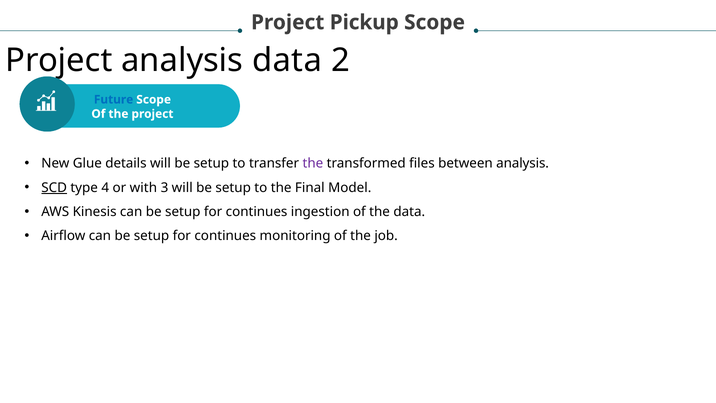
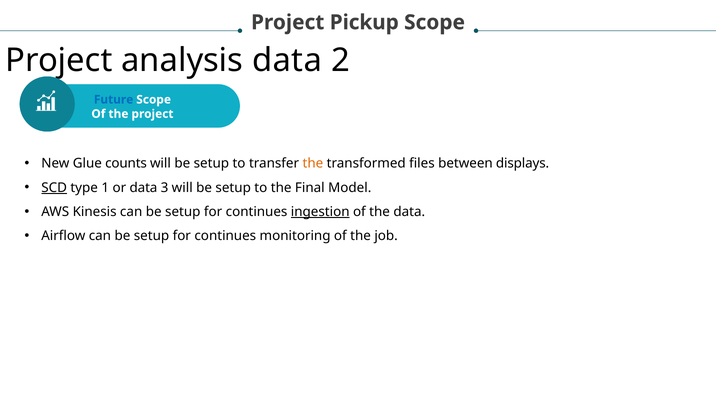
details: details -> counts (126, 163)
the colour: purple -> orange (313, 163)
between analysis: analysis -> displays (523, 163)
4: 4 -> 1 (105, 188)
or with: with -> data (143, 188)
ingestion underline: none -> present (320, 212)
